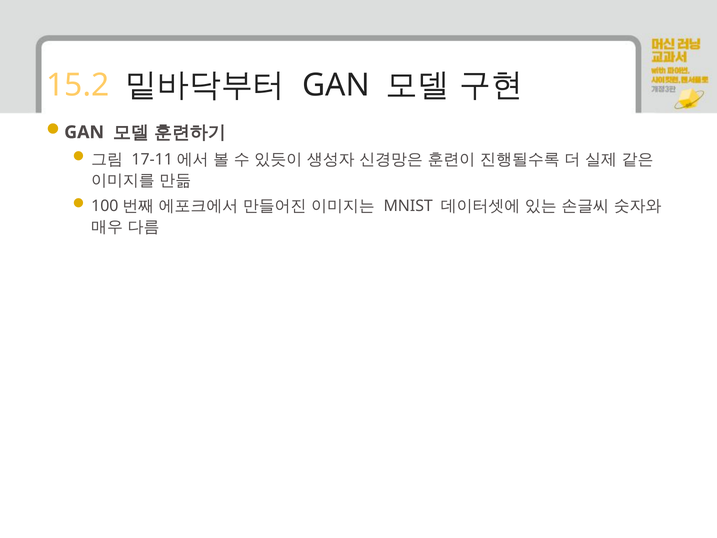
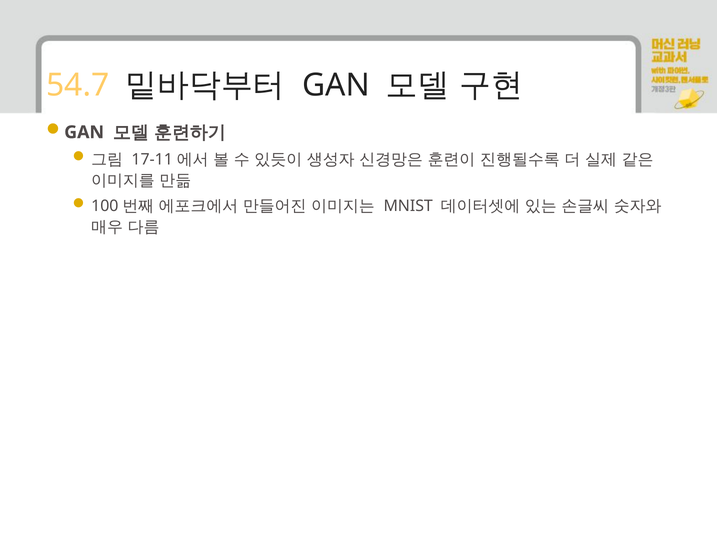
15.2: 15.2 -> 54.7 (78, 85)
